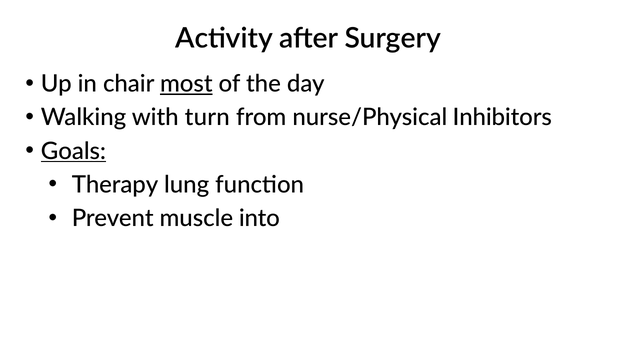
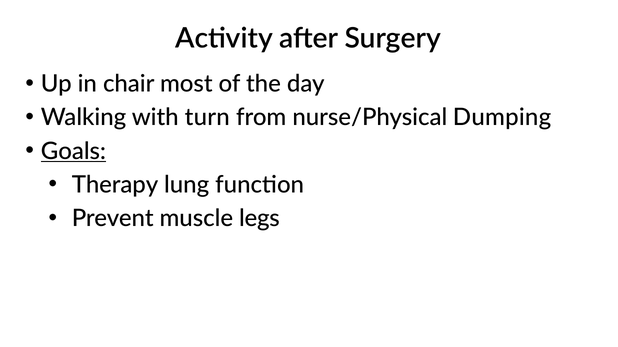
most underline: present -> none (186, 84)
Inhibitors: Inhibitors -> Dumping (502, 118)
into: into -> legs (259, 219)
